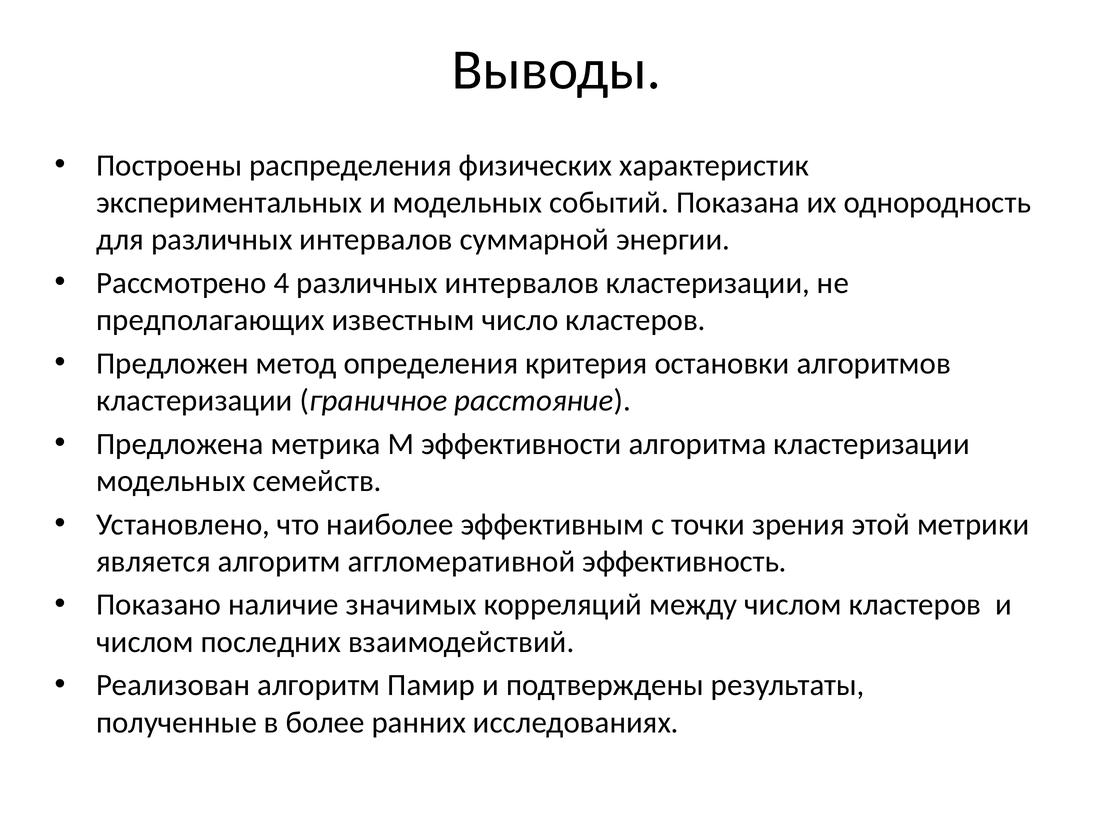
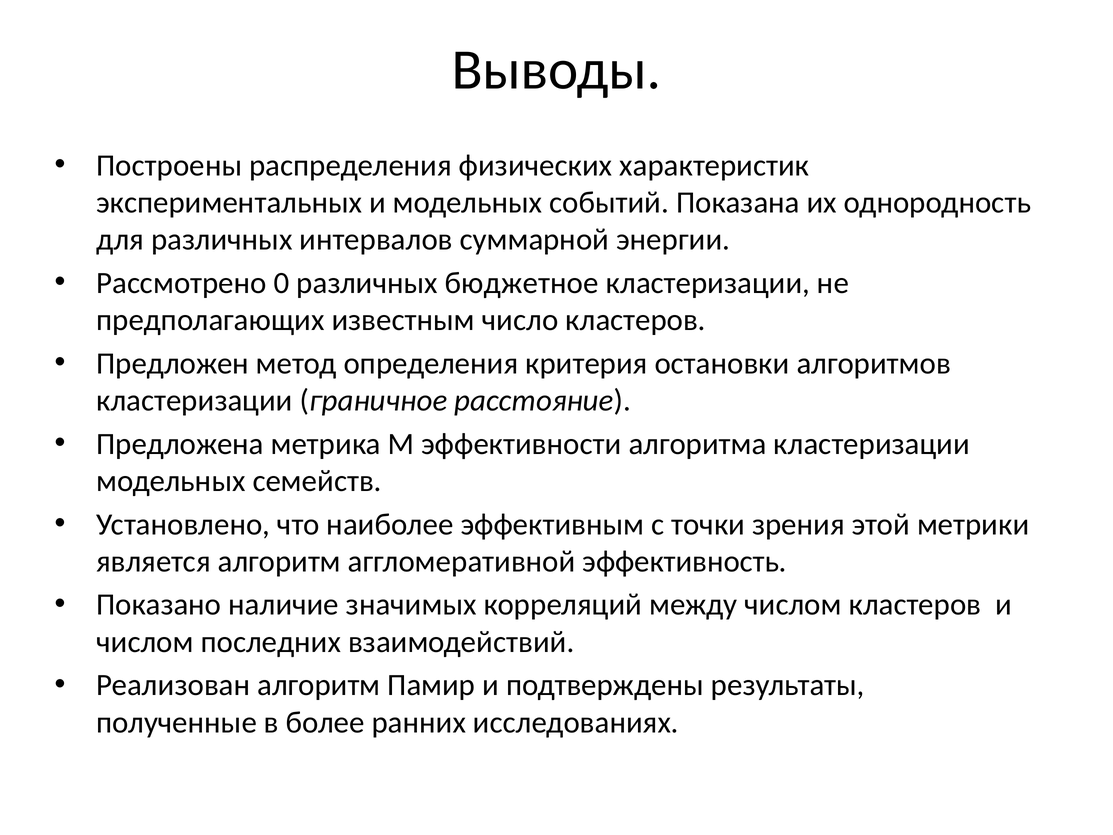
4: 4 -> 0 (281, 283)
интервалов: интервалов -> бюджетное (522, 283)
